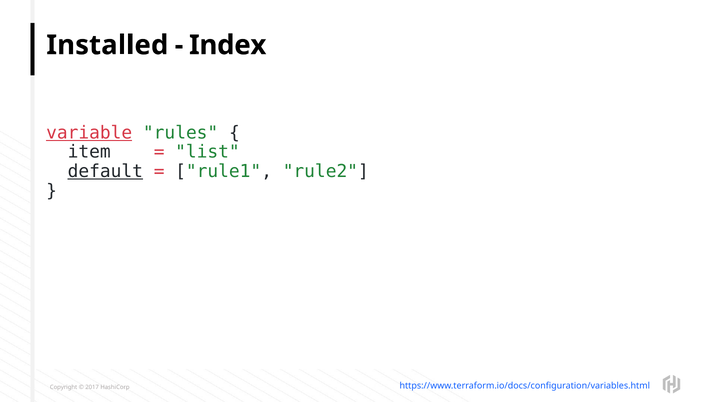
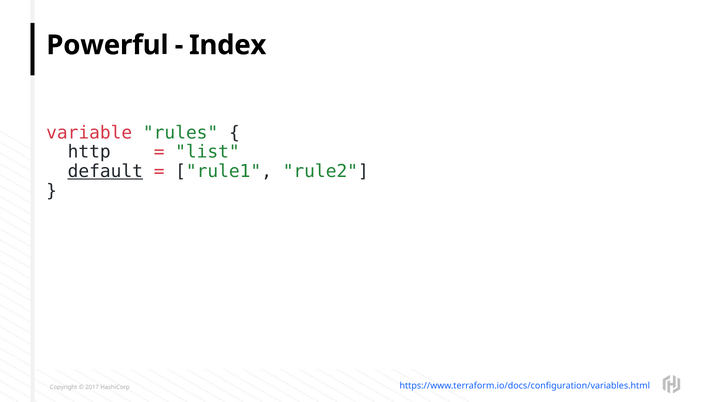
Installed: Installed -> Powerful (107, 45)
variable underline: present -> none (89, 133)
item: item -> http (89, 152)
